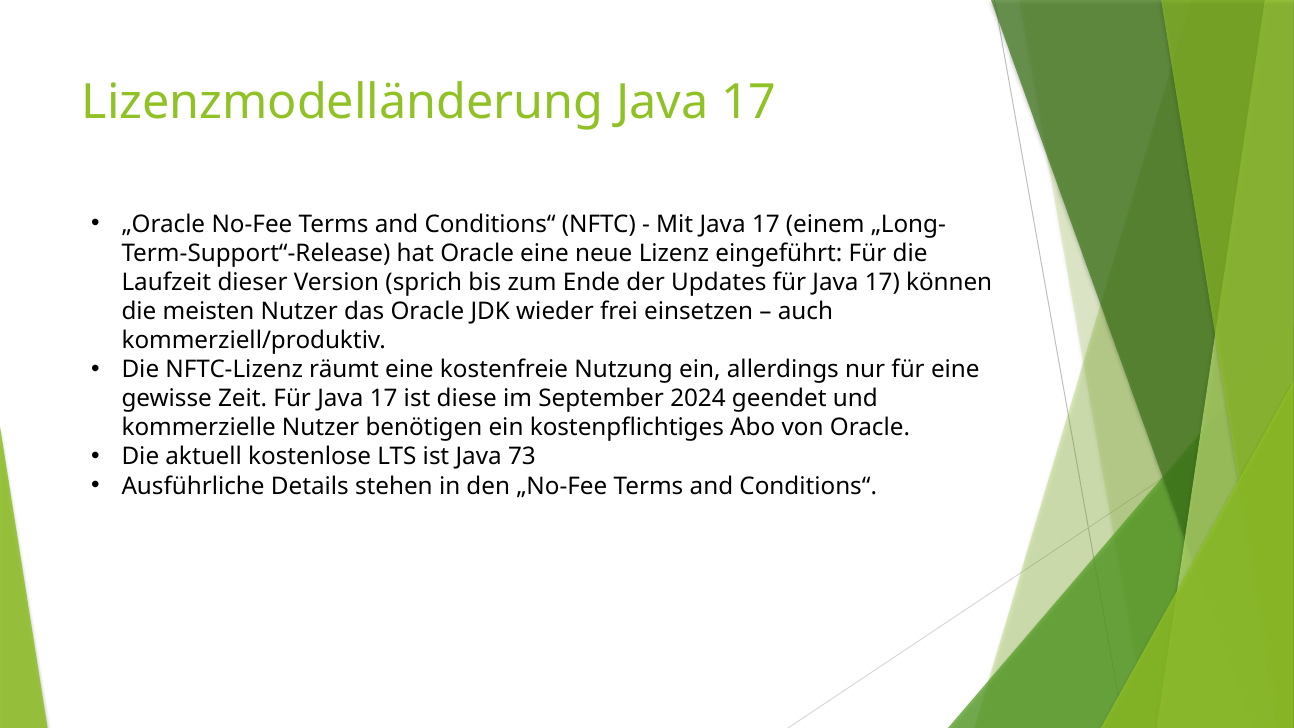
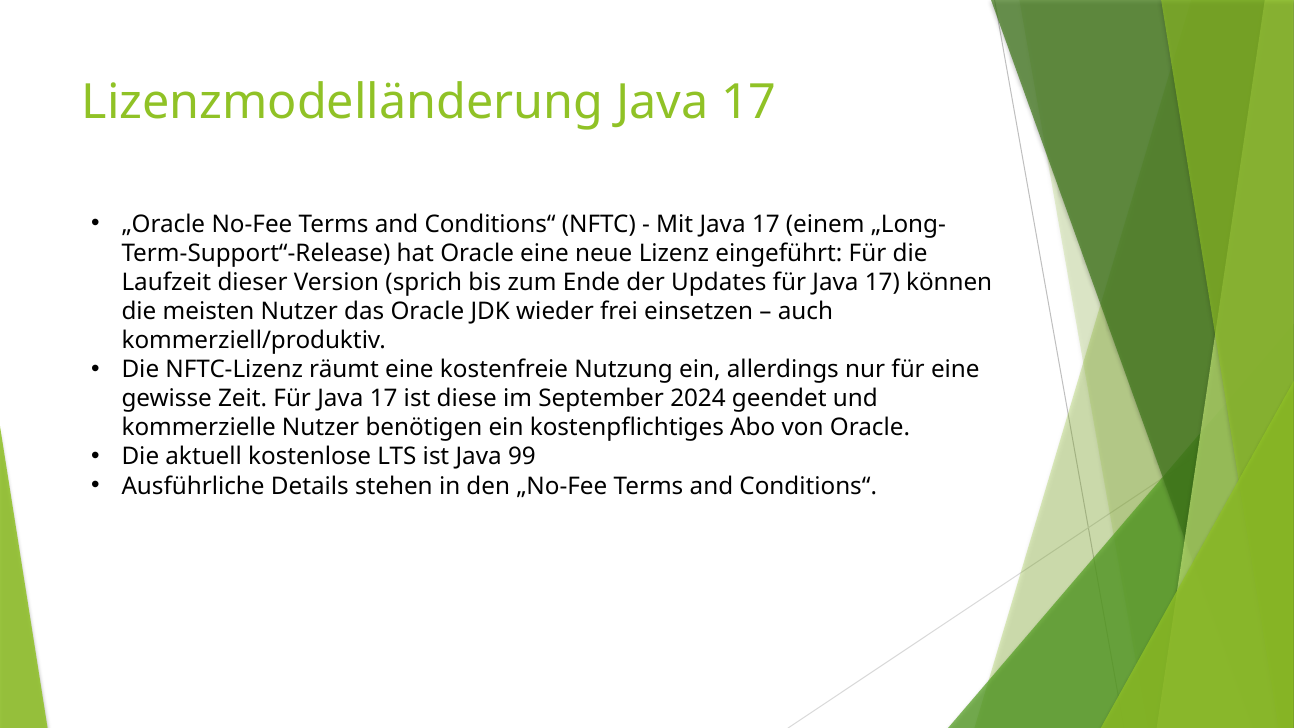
73: 73 -> 99 (522, 457)
